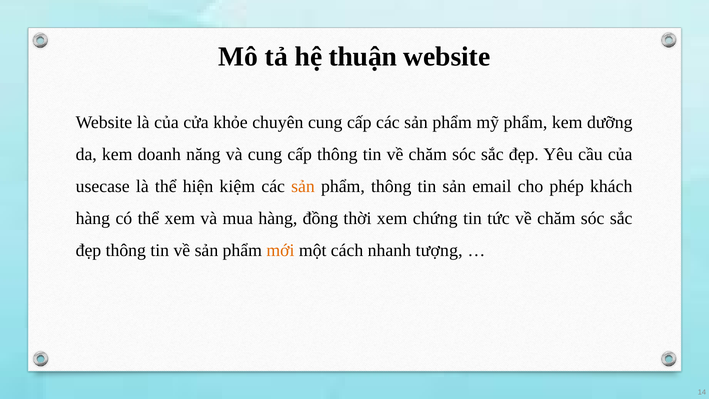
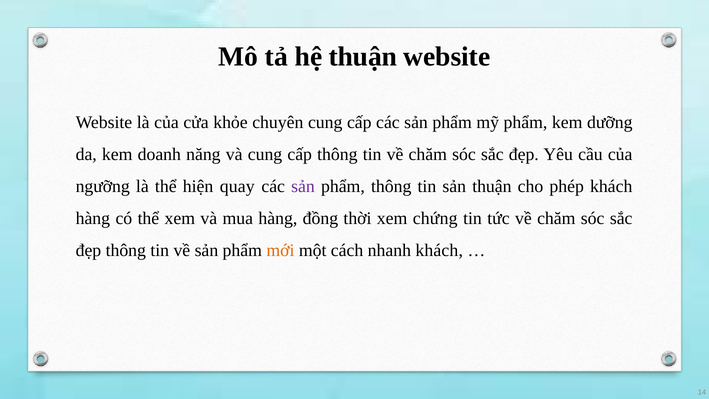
usecase: usecase -> ngưỡng (103, 186)
kiệm: kiệm -> quay (237, 186)
sản colour: orange -> purple (303, 186)
sản email: email -> thuận (492, 186)
nhanh tượng: tượng -> khách (439, 250)
